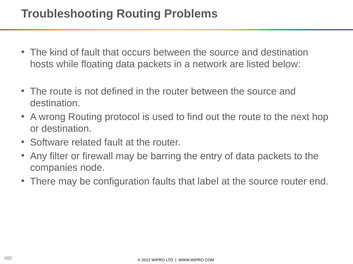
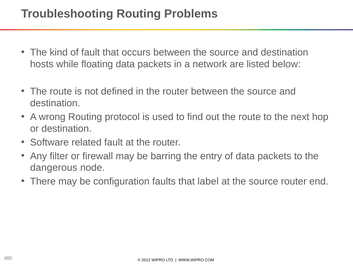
companies: companies -> dangerous (54, 168)
